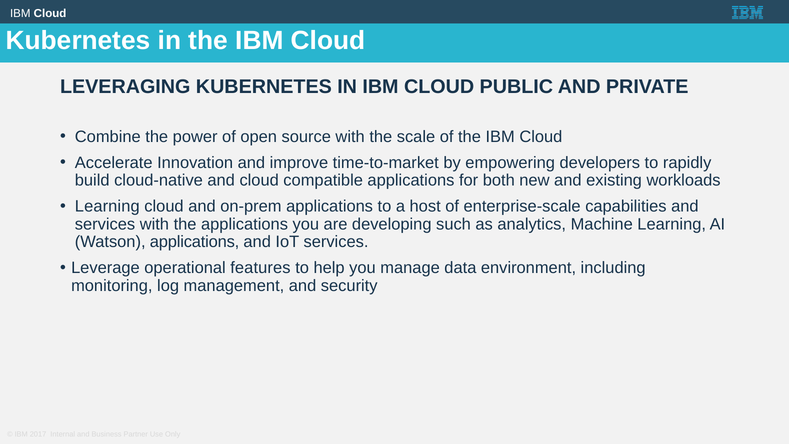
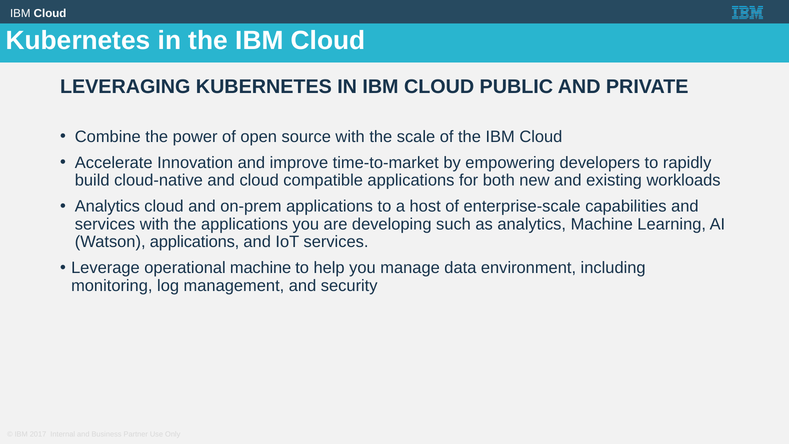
Learning: Learning -> Analytics (107, 206)
operational features: features -> machine (261, 268)
